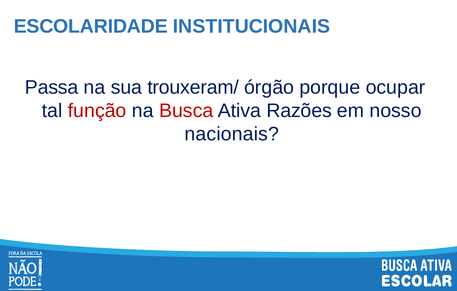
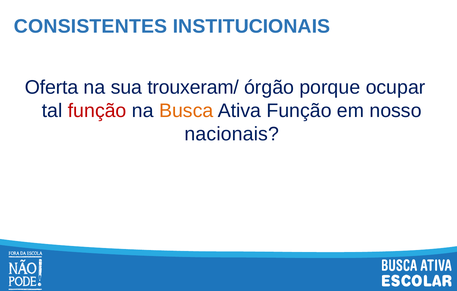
ESCOLARIDADE: ESCOLARIDADE -> CONSISTENTES (91, 26)
Passa: Passa -> Oferta (52, 87)
Busca colour: red -> orange (186, 111)
Ativa Razões: Razões -> Função (299, 111)
